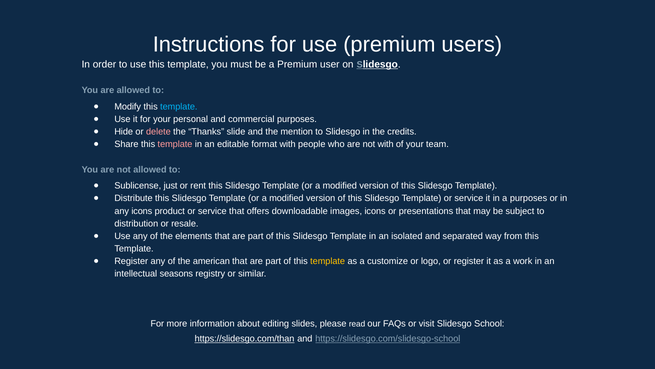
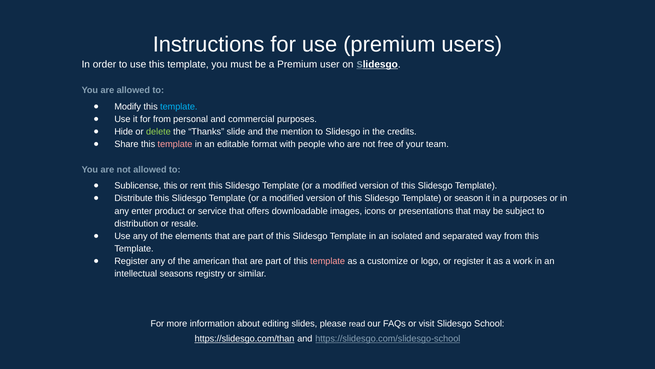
for your: your -> from (162, 119)
delete colour: pink -> light green (158, 132)
not with: with -> free (386, 144)
Sublicense just: just -> this (171, 186)
Template or service: service -> season (469, 198)
any icons: icons -> enter (142, 211)
template colour: yellow -> pink (328, 261)
